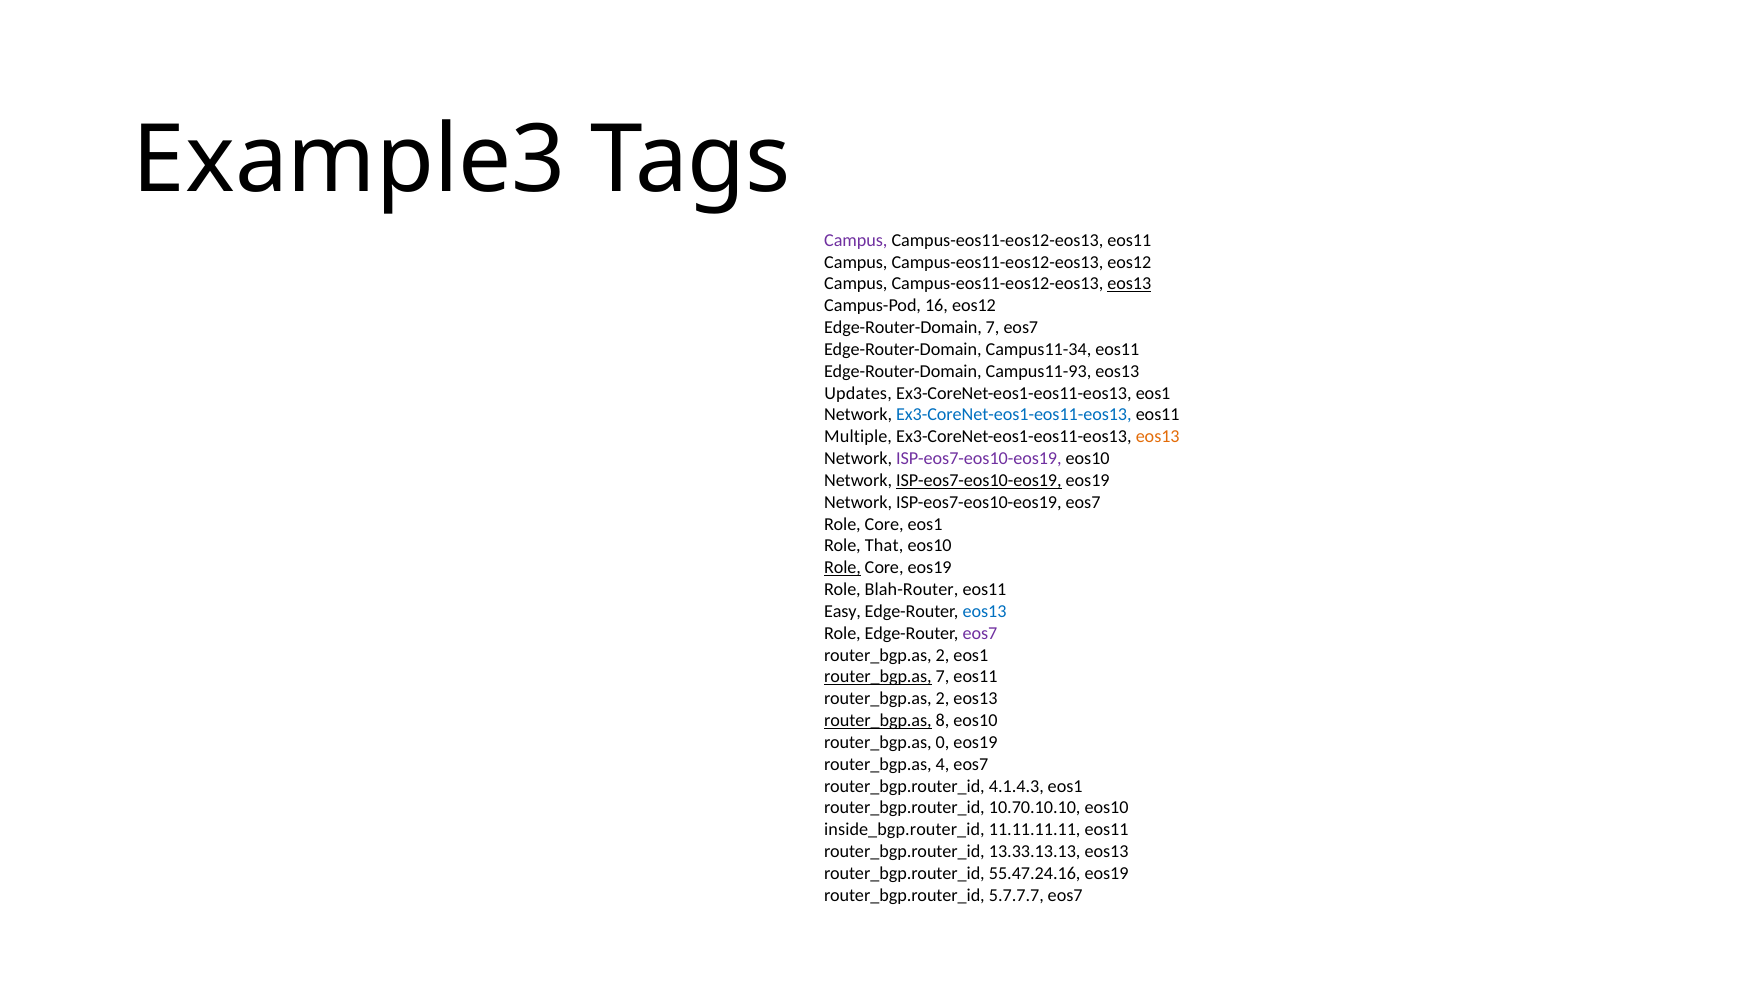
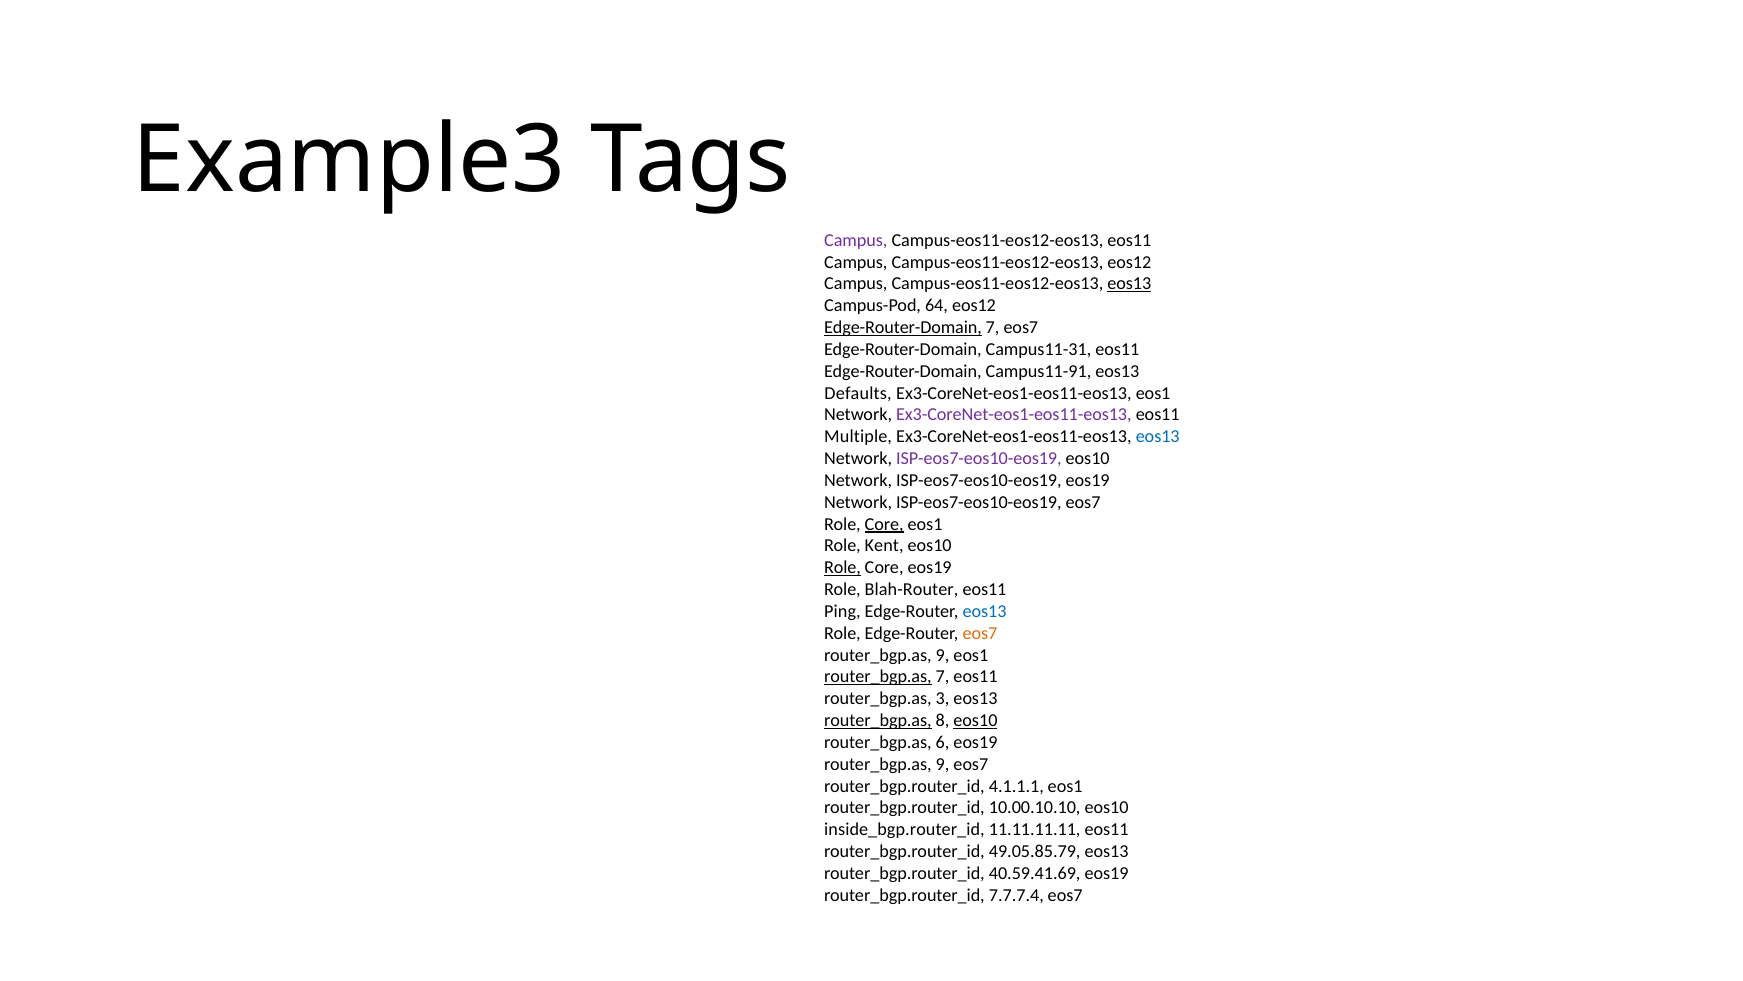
16: 16 -> 64 (936, 306)
Edge-Router-Domain underline: none -> present (903, 327)
Campus11-34: Campus11-34 -> Campus11-31 (1038, 349)
Campus11-93: Campus11-93 -> Campus11-91 (1038, 371)
Updates: Updates -> Defaults (858, 393)
Ex3-CoreNet-eos1-eos11-eos13 colour: blue -> purple (1014, 415)
eos13 colour: orange -> blue (1158, 437)
ISP-eos7-eos10-eos19 underline: present -> none (979, 480)
Core underline: none -> present (884, 524)
That: That -> Kent (884, 546)
Easy: Easy -> Ping (842, 611)
eos7 colour: purple -> orange (980, 633)
2: 2 -> 9 (943, 655)
2: 2 -> 3 (943, 698)
eos10 underline: none -> present (975, 720)
0: 0 -> 6 (943, 742)
4: 4 -> 9 (943, 764)
4.1.4.3: 4.1.4.3 -> 4.1.1.1 (1016, 786)
10.70.10.10: 10.70.10.10 -> 10.00.10.10 (1035, 808)
13.33.13.13: 13.33.13.13 -> 49.05.85.79 (1035, 851)
55.47.24.16: 55.47.24.16 -> 40.59.41.69 (1035, 873)
5.7.7.7: 5.7.7.7 -> 7.7.7.4 (1016, 895)
